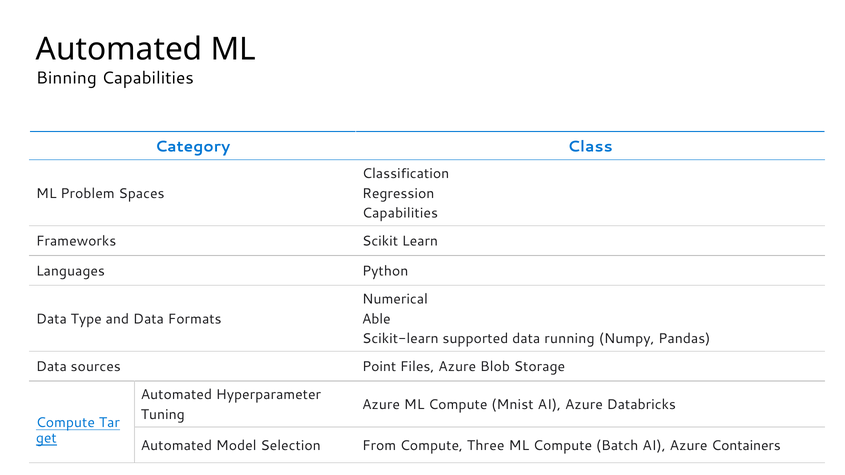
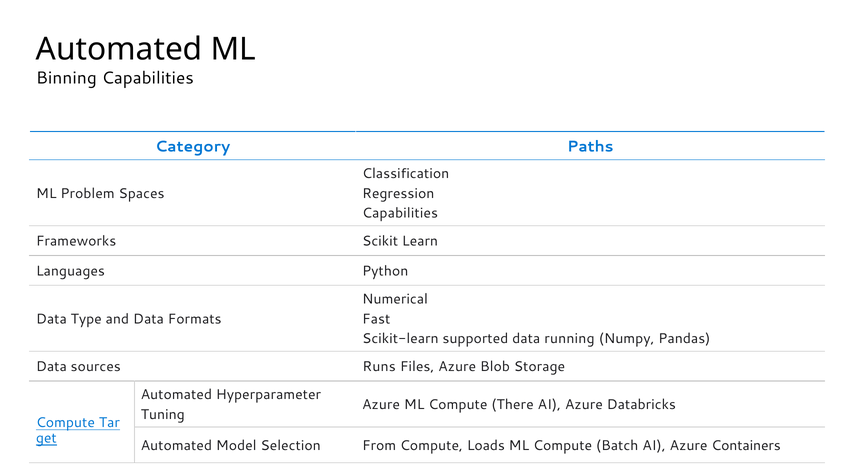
Class: Class -> Paths (590, 147)
Able: Able -> Fast (376, 319)
Point: Point -> Runs (379, 367)
Mnist: Mnist -> There (512, 405)
Three: Three -> Loads (486, 446)
